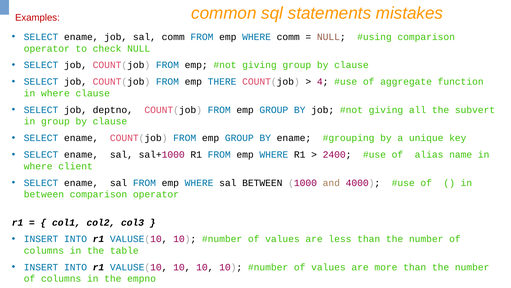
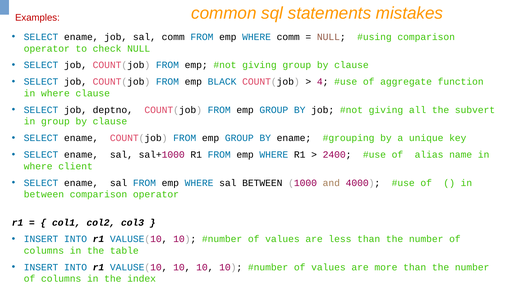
THERE: THERE -> BLACK (222, 82)
empno: empno -> index (142, 278)
